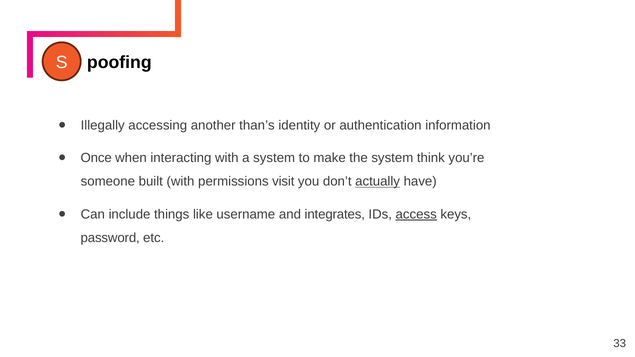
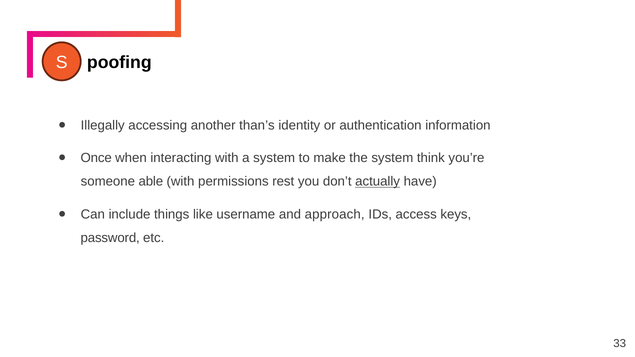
built: built -> able (151, 182)
visit: visit -> rest (283, 182)
integrates: integrates -> approach (335, 214)
access underline: present -> none (416, 214)
